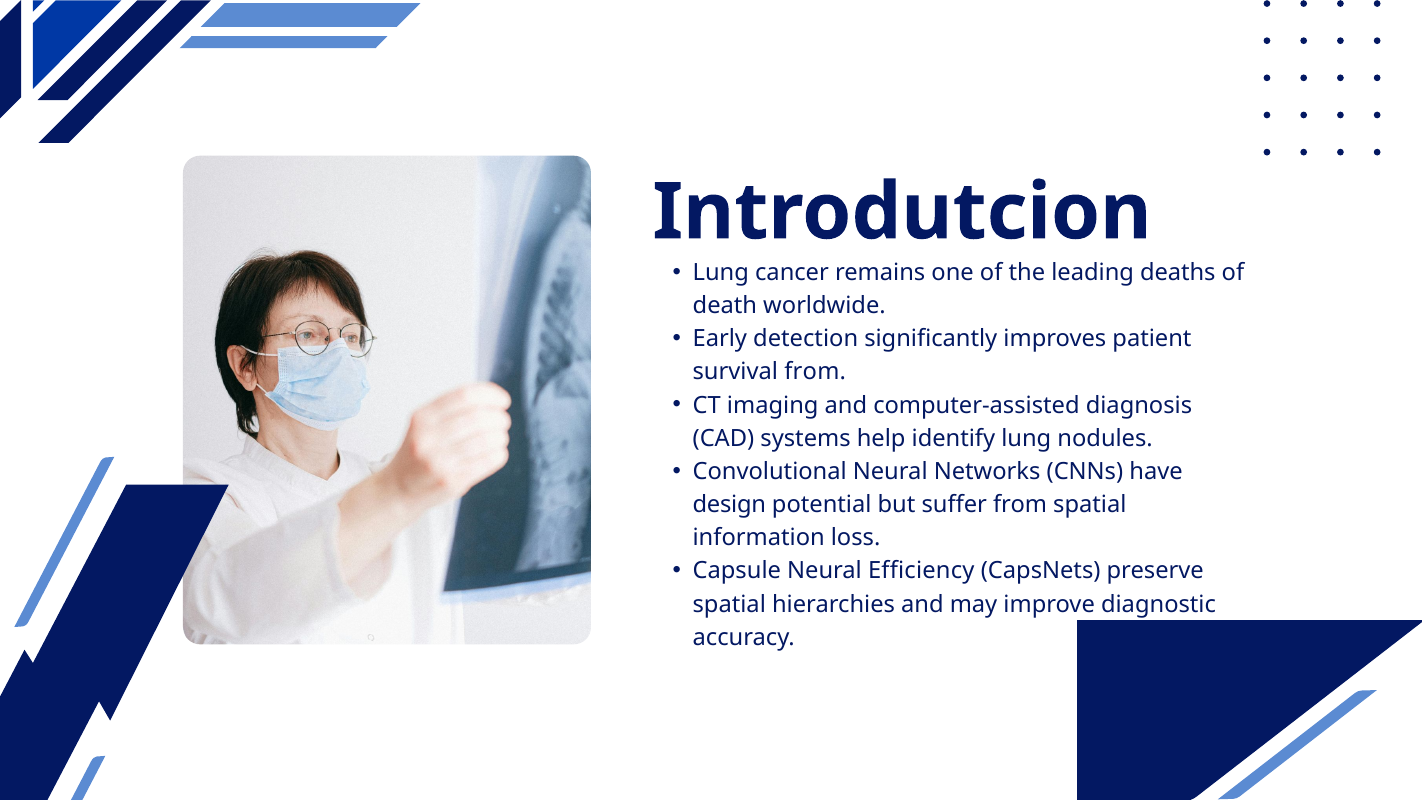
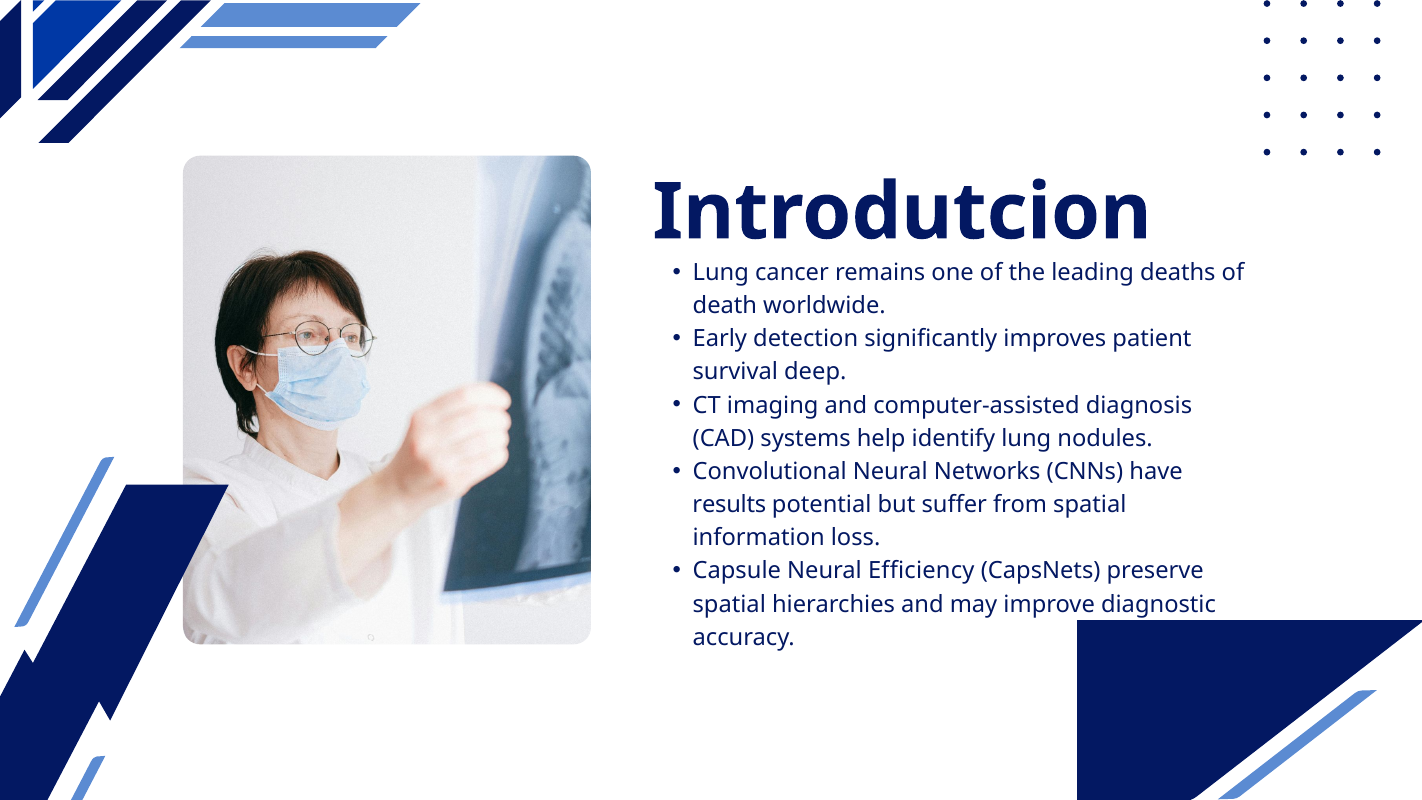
survival from: from -> deep (815, 372)
design: design -> results (729, 505)
